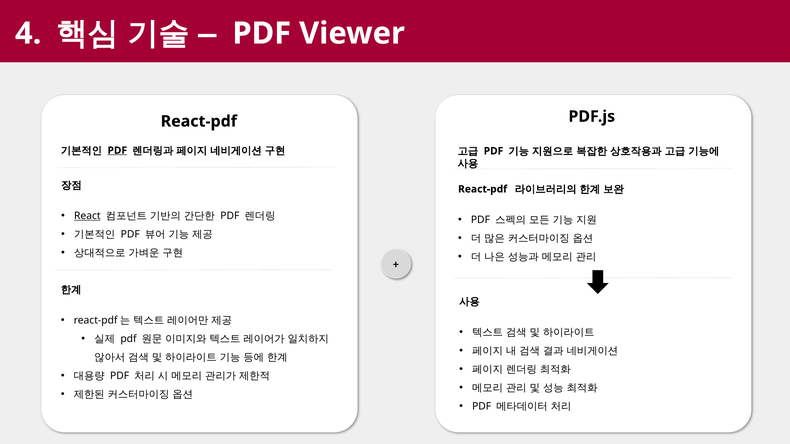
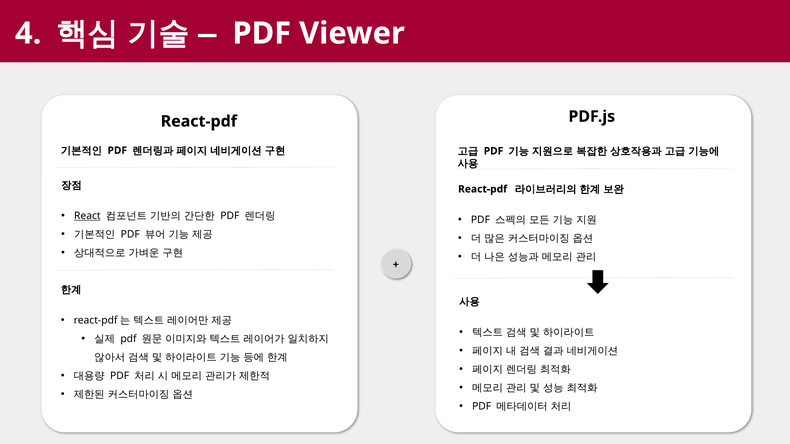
PDF underline: present -> none (117, 151)
